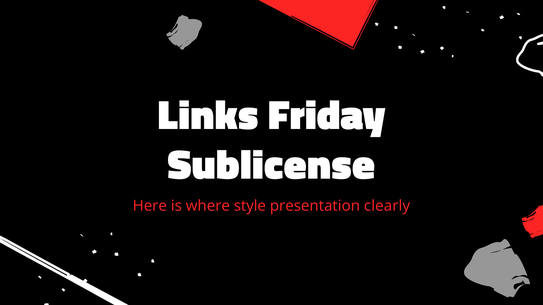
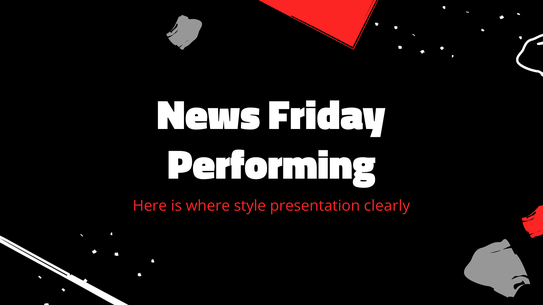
Links: Links -> News (209, 116)
Sublicense: Sublicense -> Performing (272, 165)
